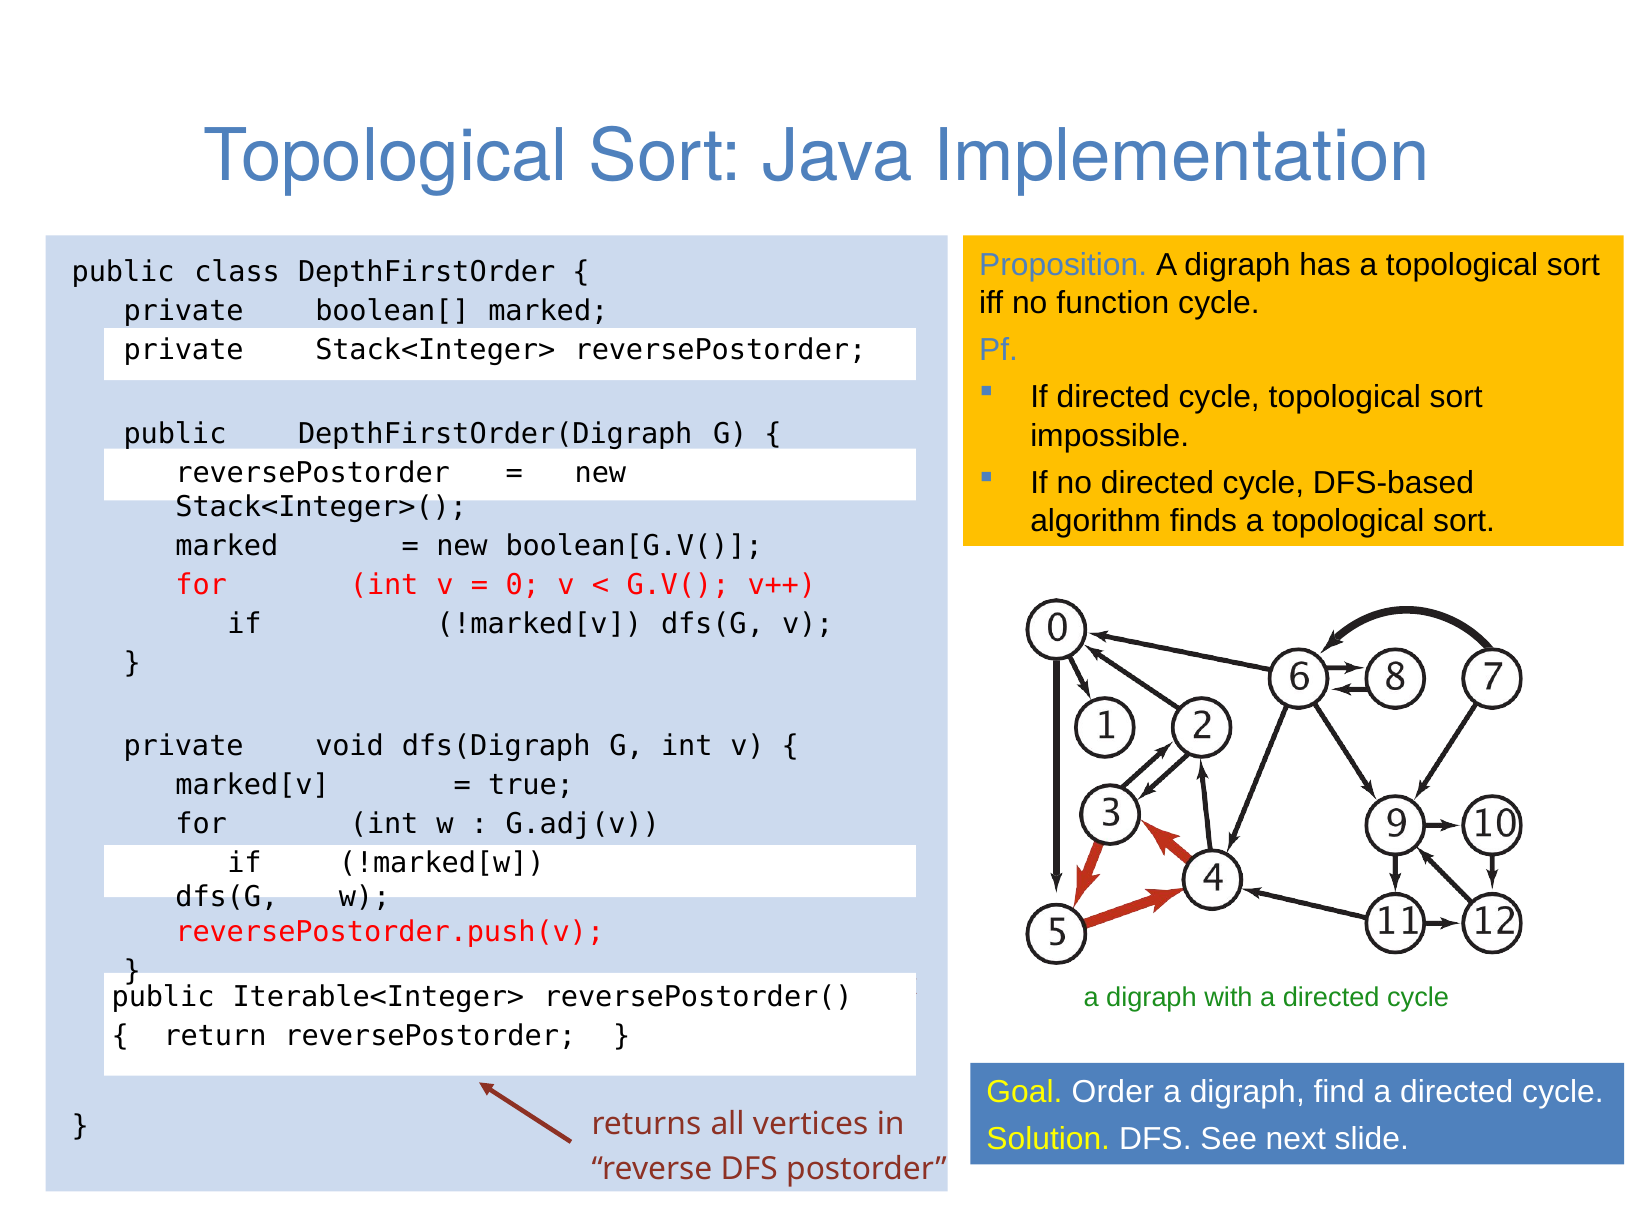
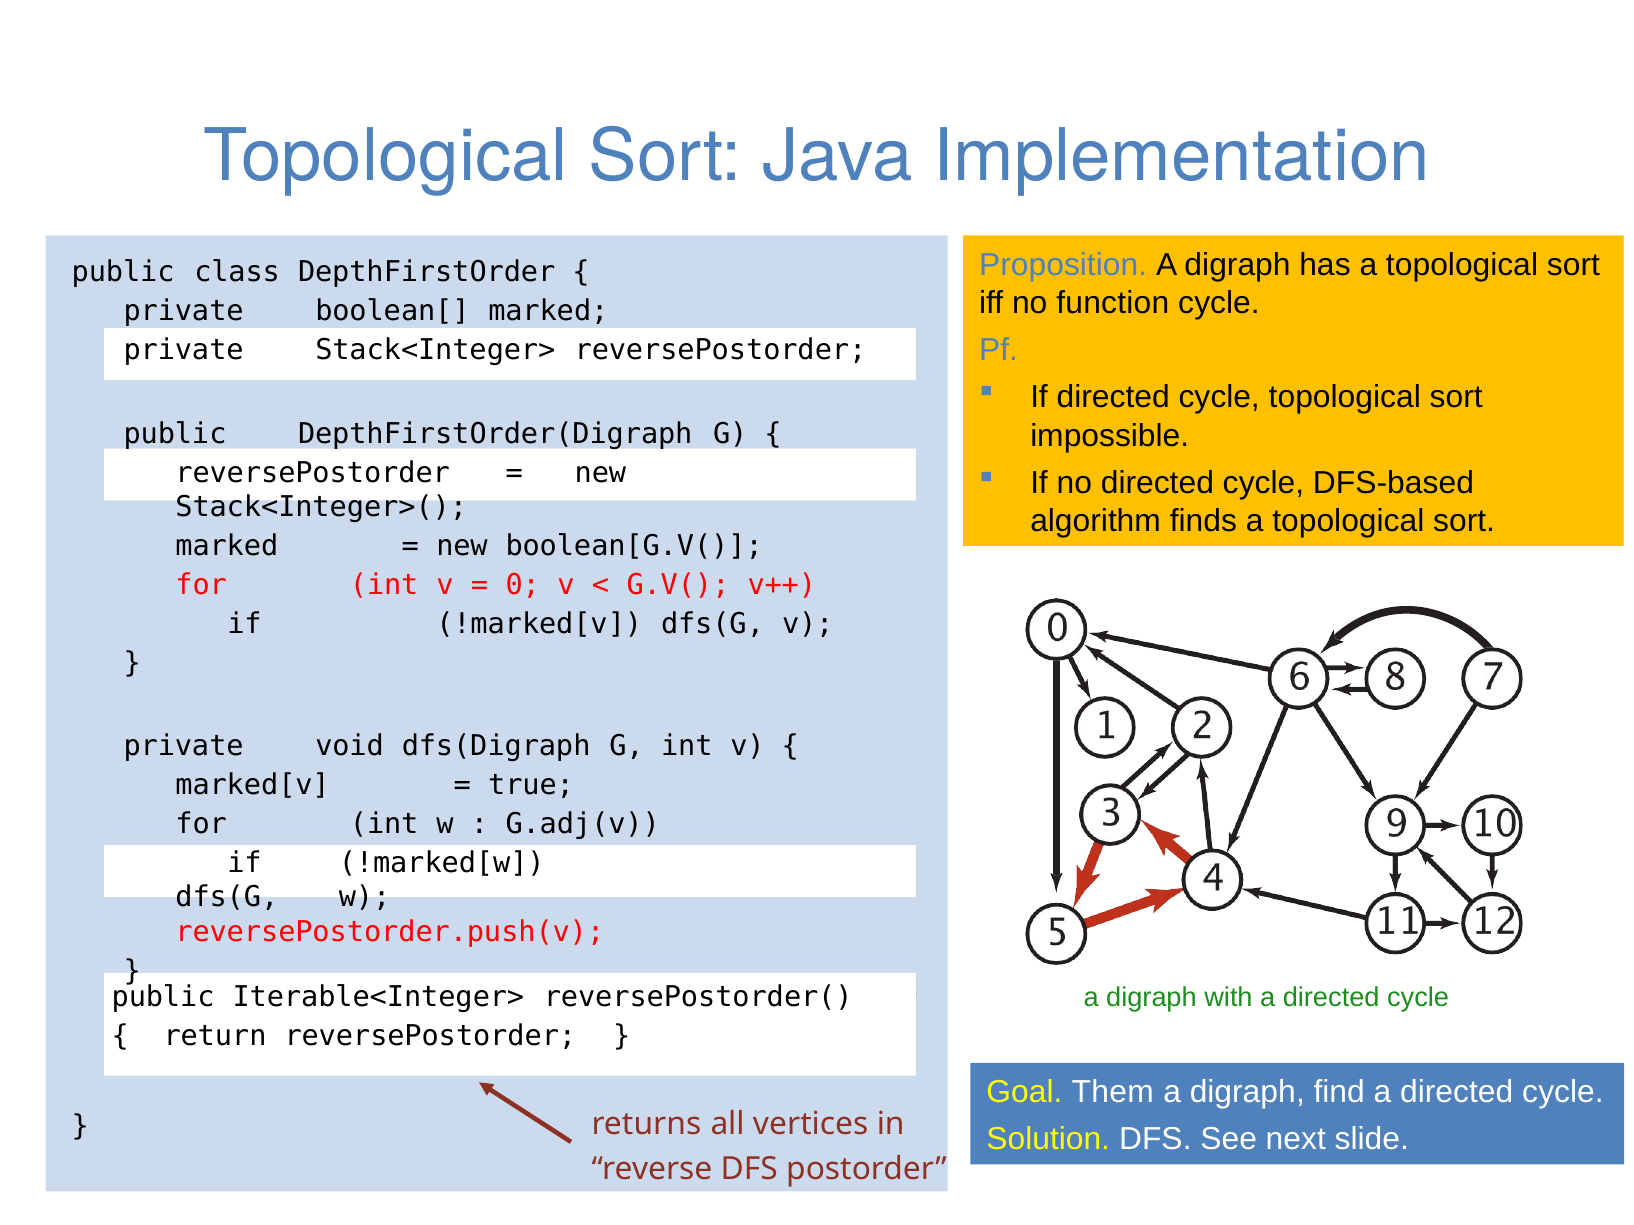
Order: Order -> Them (1113, 1093)
